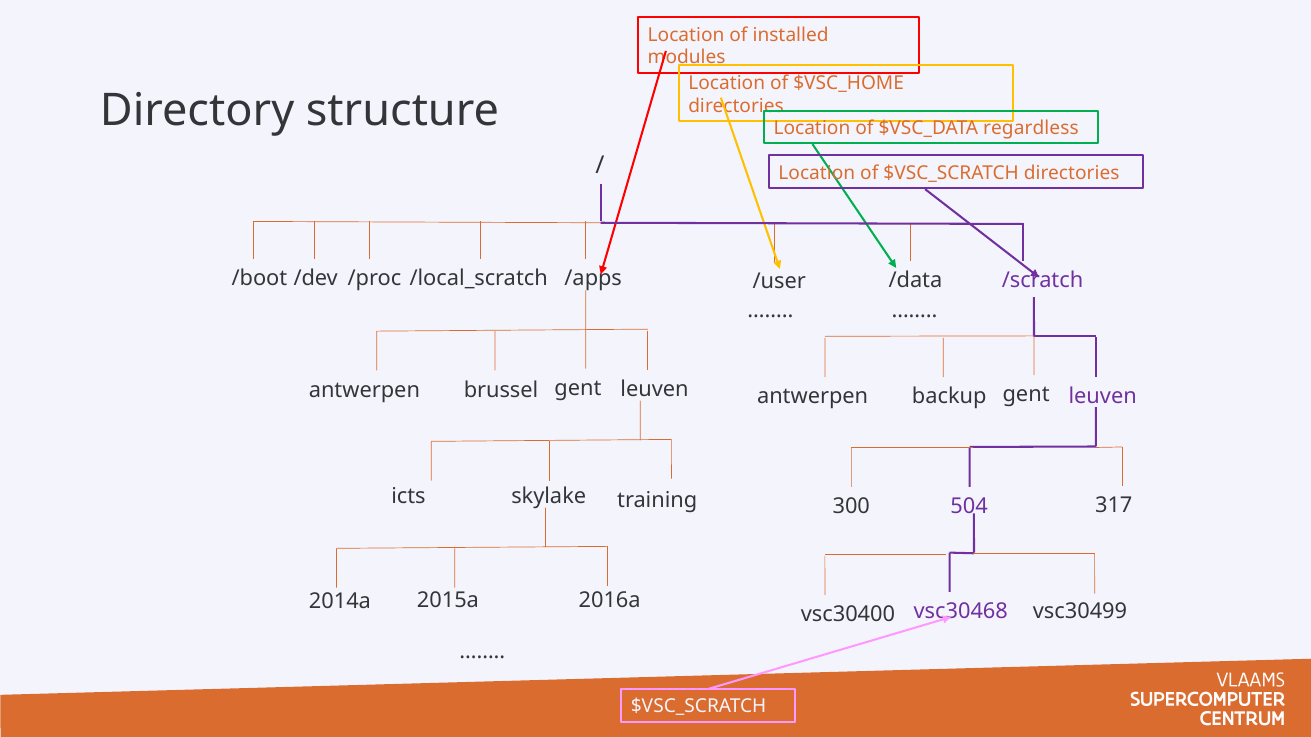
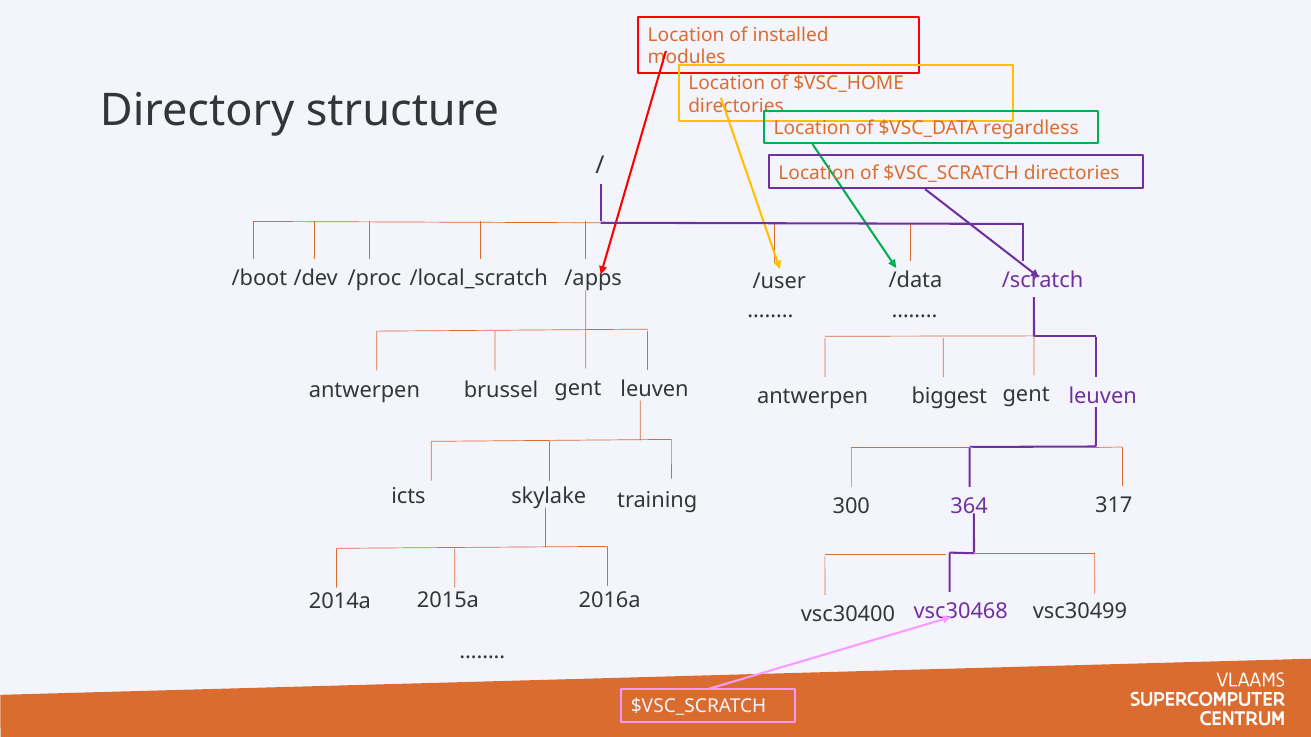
backup: backup -> biggest (949, 397)
504: 504 -> 364 (969, 507)
